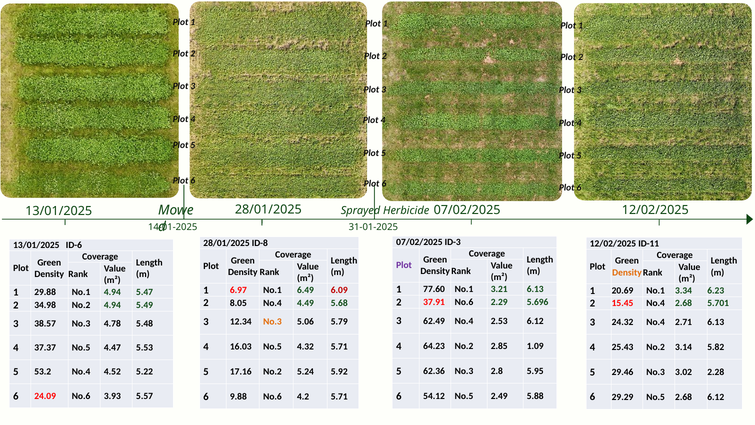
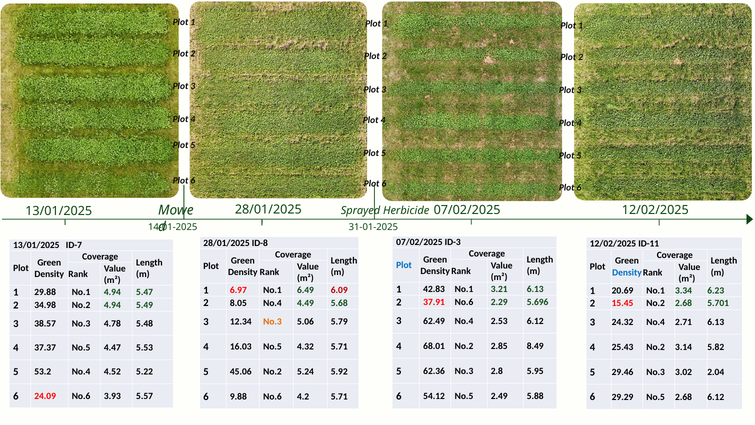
ID-6: ID-6 -> ID-7 (74, 245)
Plot colour: purple -> blue (404, 265)
Density colour: orange -> blue (627, 272)
77.60: 77.60 -> 42.83 (434, 289)
15.45 No.4: No.4 -> No.2 (656, 303)
64.23: 64.23 -> 68.01 (434, 346)
1.09: 1.09 -> 8.49 (535, 346)
17.16: 17.16 -> 45.06 (241, 371)
2.28: 2.28 -> 2.04 (716, 372)
